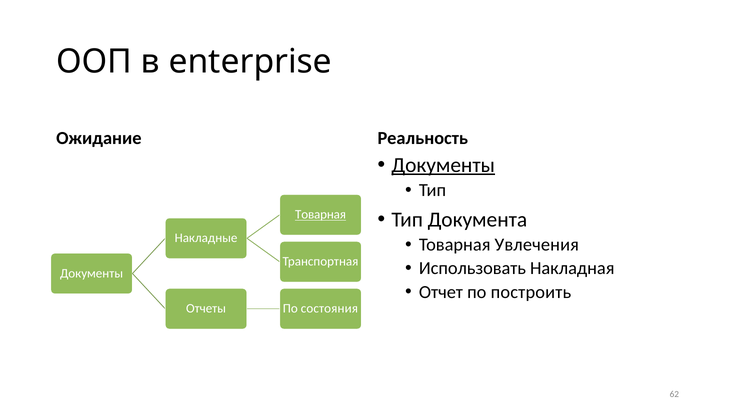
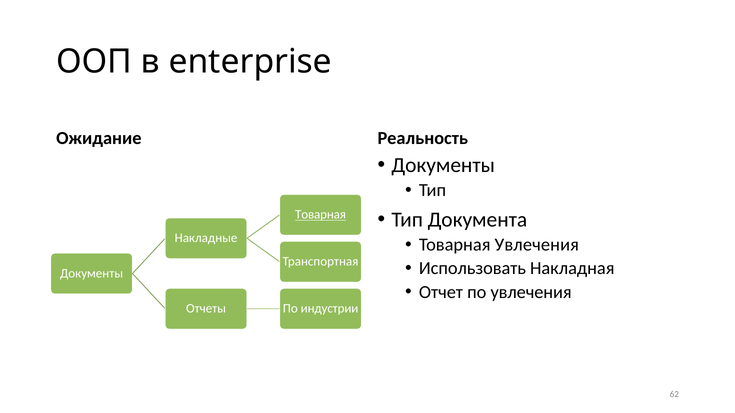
Документы underline: present -> none (443, 165)
по построить: построить -> увлечения (531, 292)
состояния: состояния -> индустрии (330, 309)
